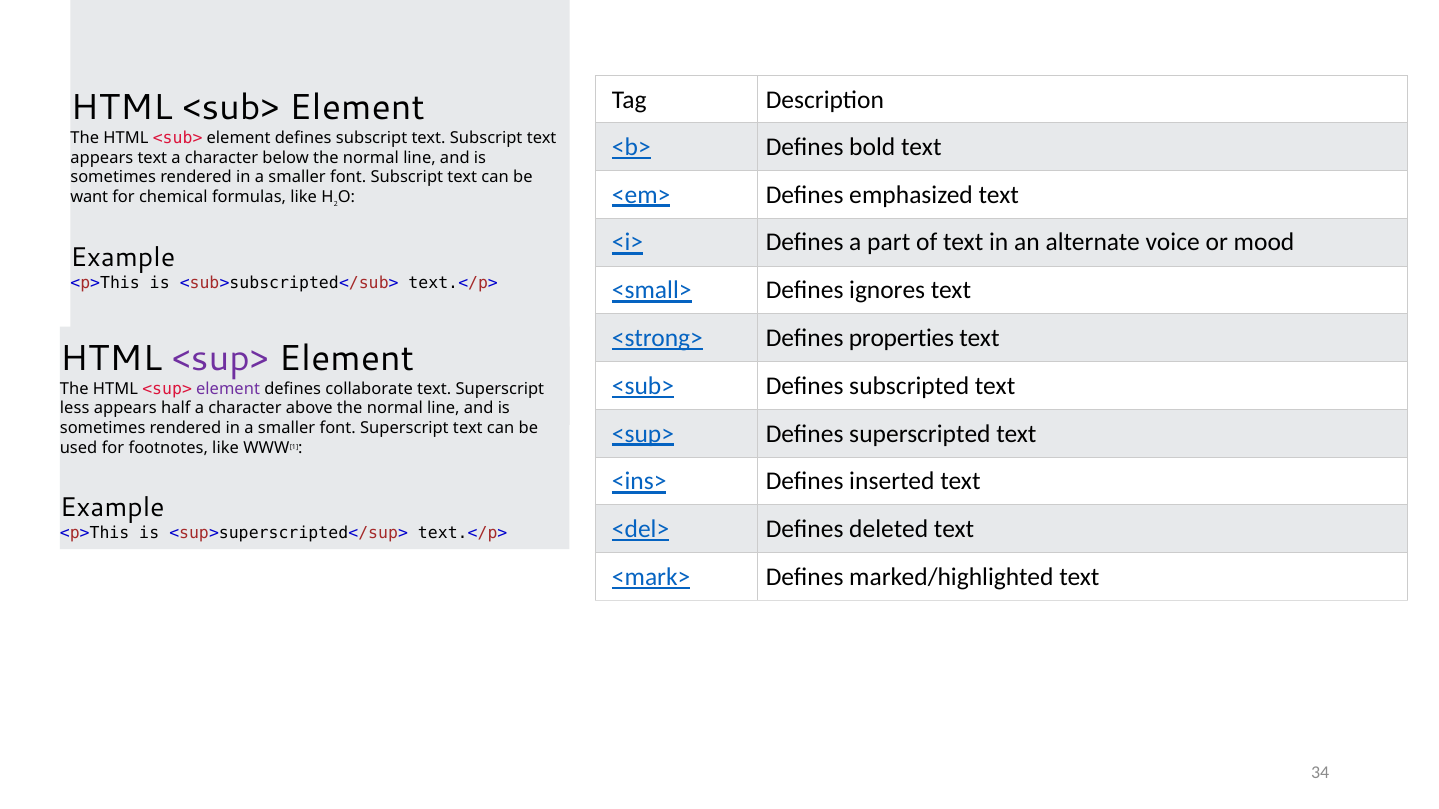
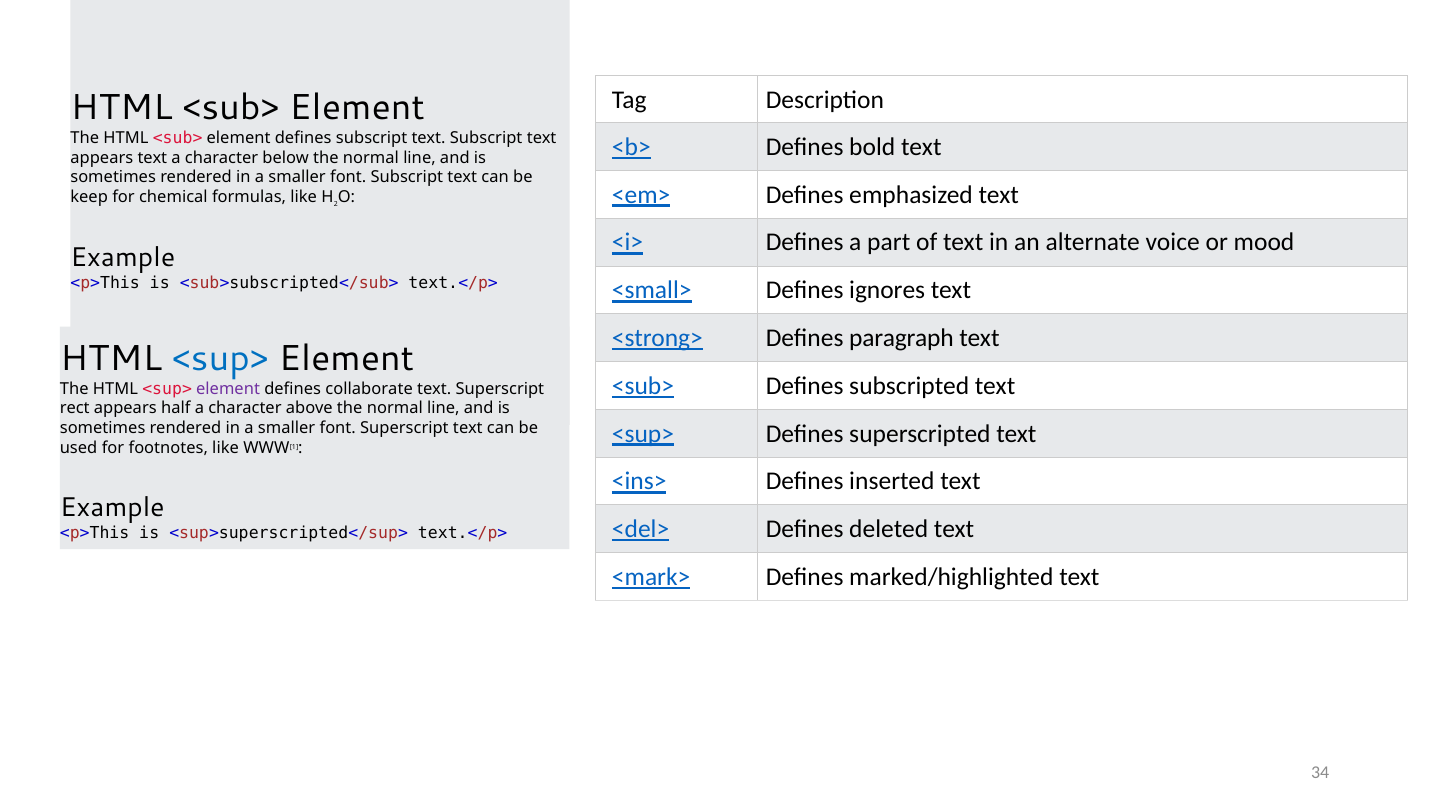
want: want -> keep (89, 197)
properties: properties -> paragraph (901, 338)
<sup> colour: purple -> blue (220, 359)
less: less -> rect (75, 409)
